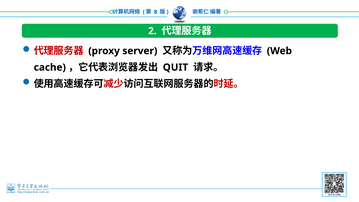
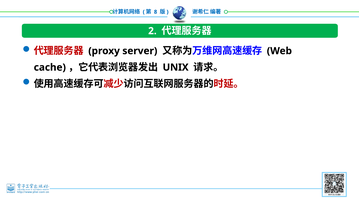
QUIT: QUIT -> UNIX (176, 67)
